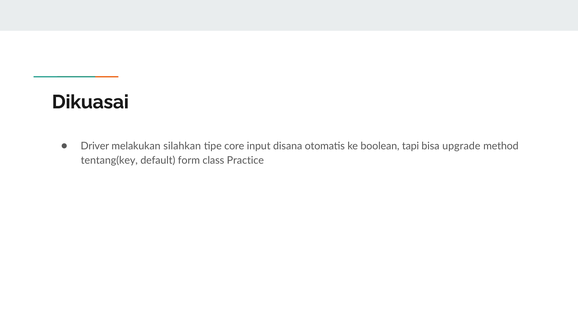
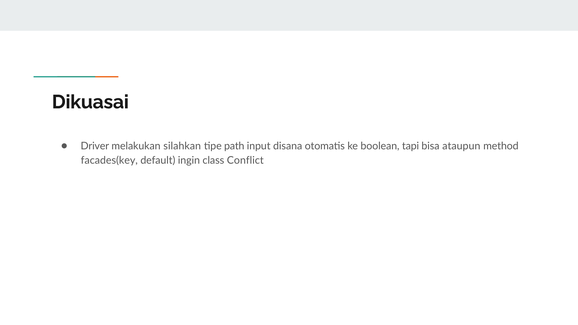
core: core -> path (234, 146)
upgrade: upgrade -> ataupun (461, 146)
tentang(key: tentang(key -> facades(key (109, 160)
form: form -> ingin (189, 160)
Practice: Practice -> Conflict (245, 160)
